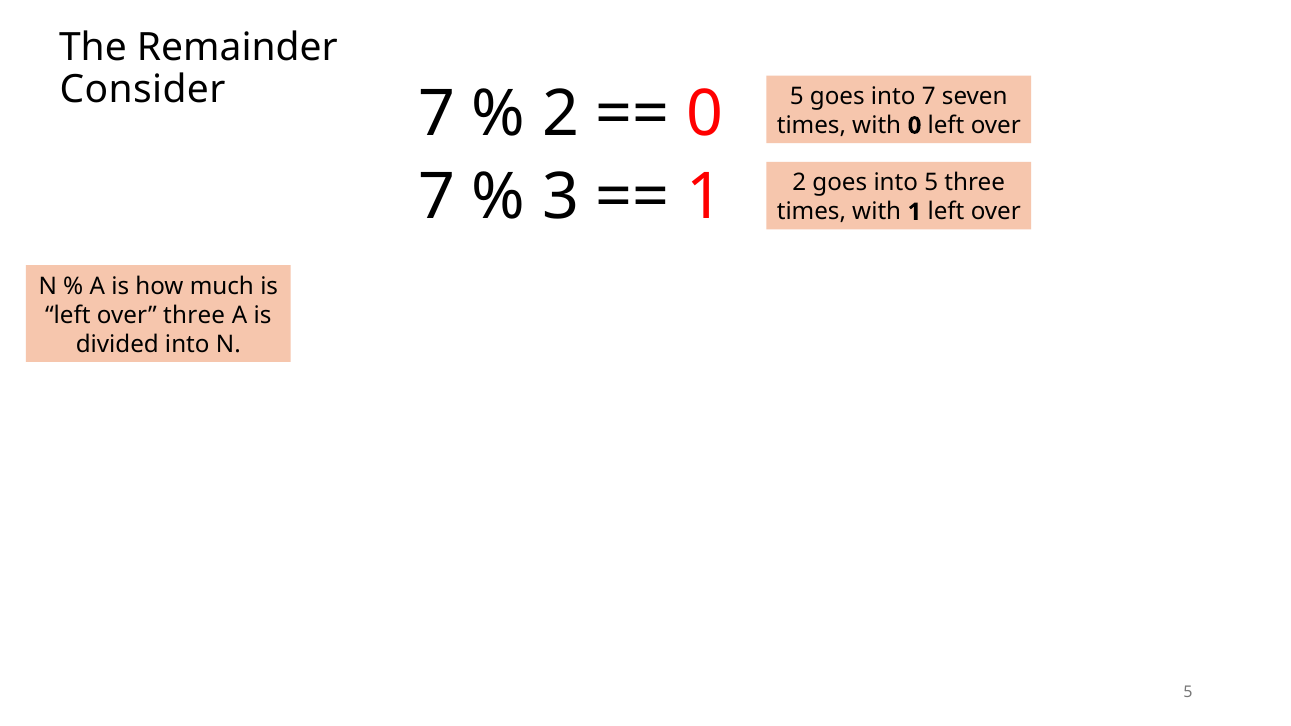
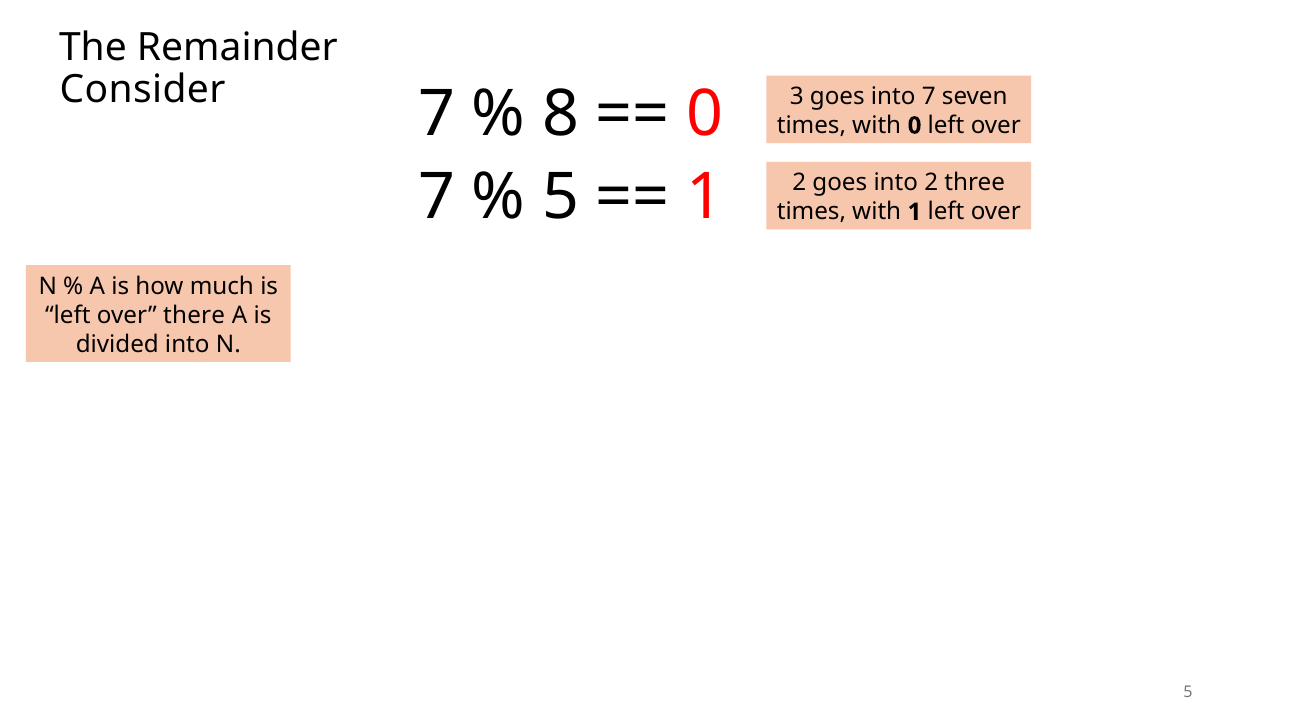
2: 2 -> 8 (561, 114)
0 5: 5 -> 3 (797, 97)
3: 3 -> 5 (561, 197)
into 5: 5 -> 2 (931, 183)
over three: three -> there (194, 315)
